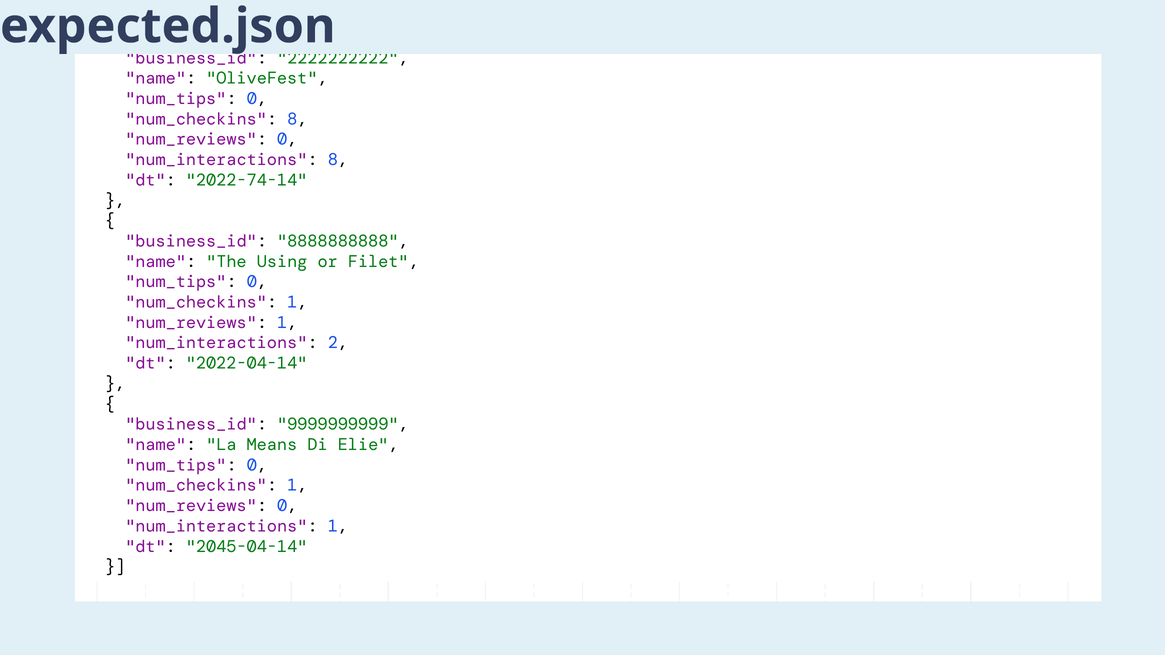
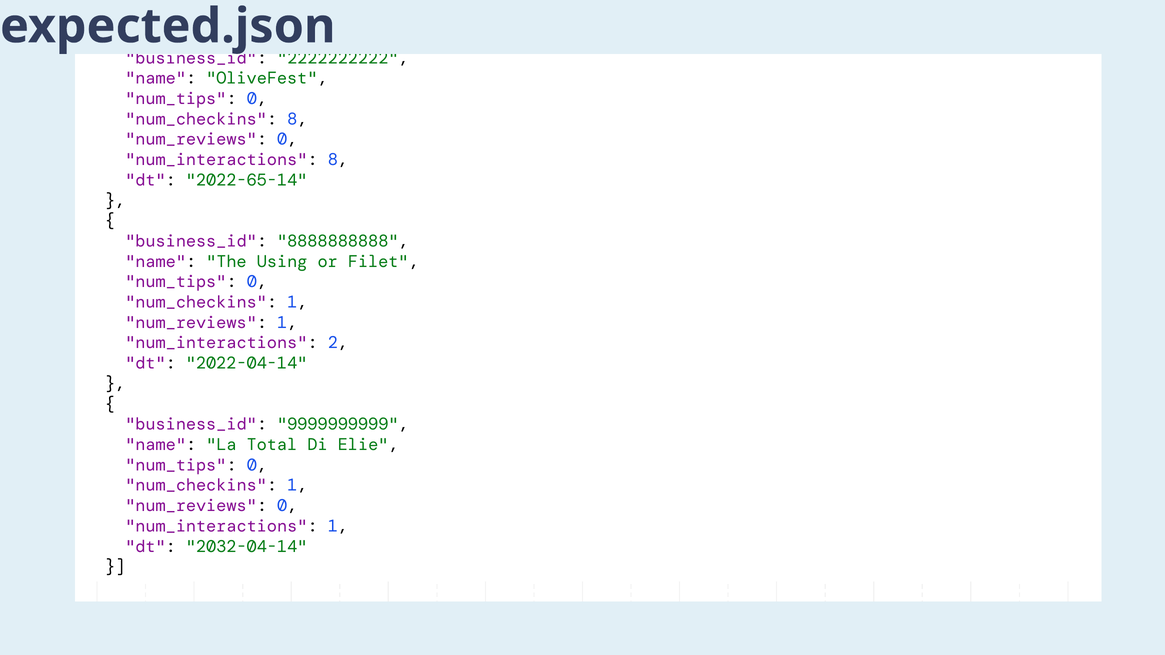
2022-74-14: 2022-74-14 -> 2022-65-14 (247, 180)
Means: Means -> Total (272, 445)
2045-04-14: 2045-04-14 -> 2032-04-14 (247, 547)
